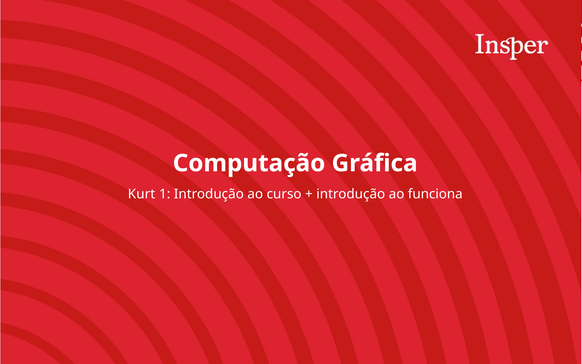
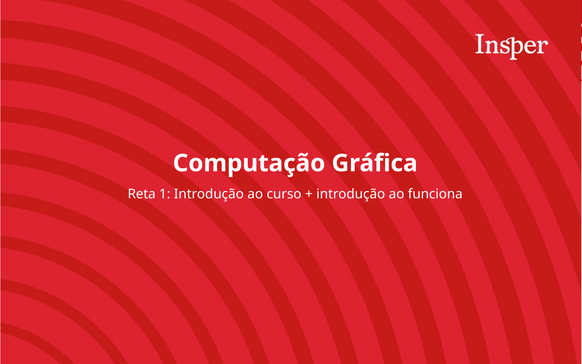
Kurt: Kurt -> Reta (142, 194)
